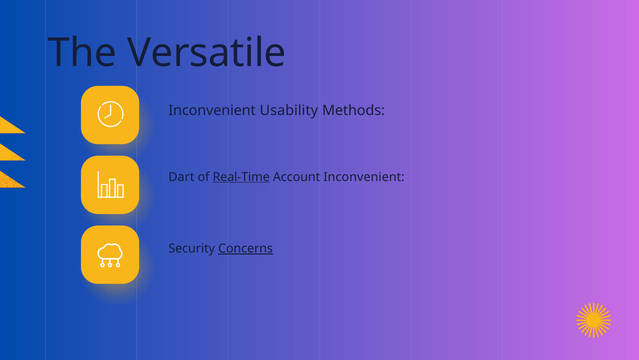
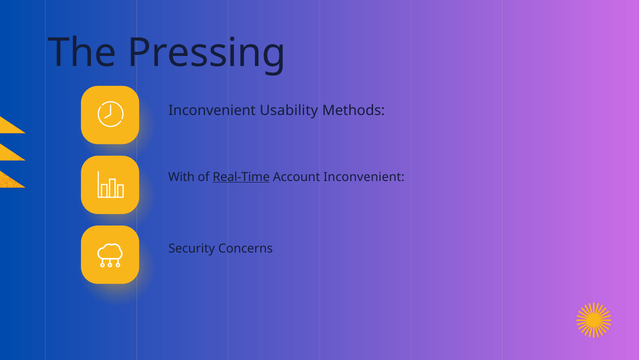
Versatile: Versatile -> Pressing (207, 53)
Dart: Dart -> With (182, 177)
Concerns underline: present -> none (246, 248)
